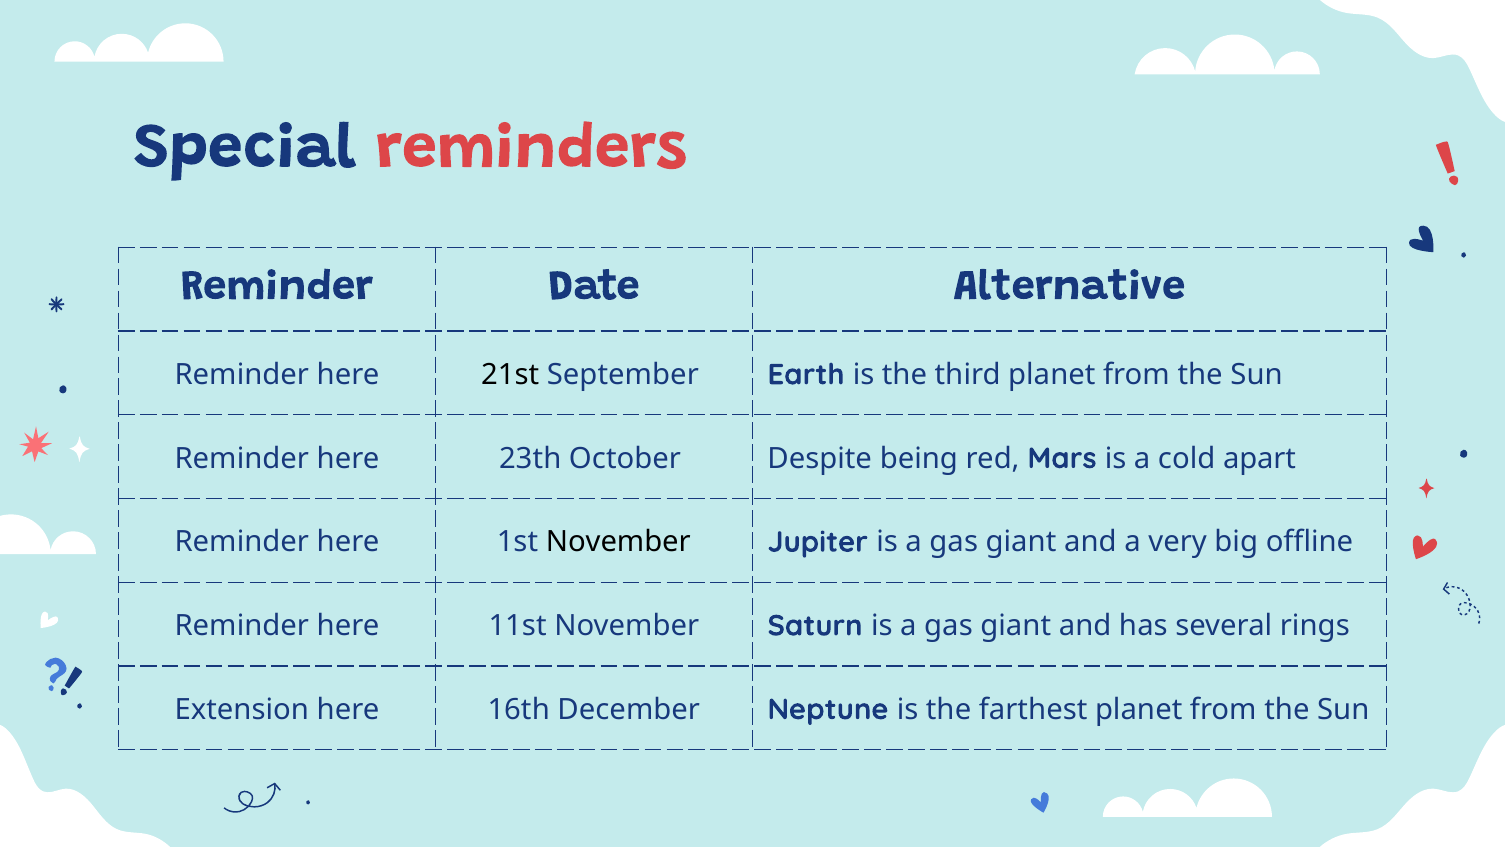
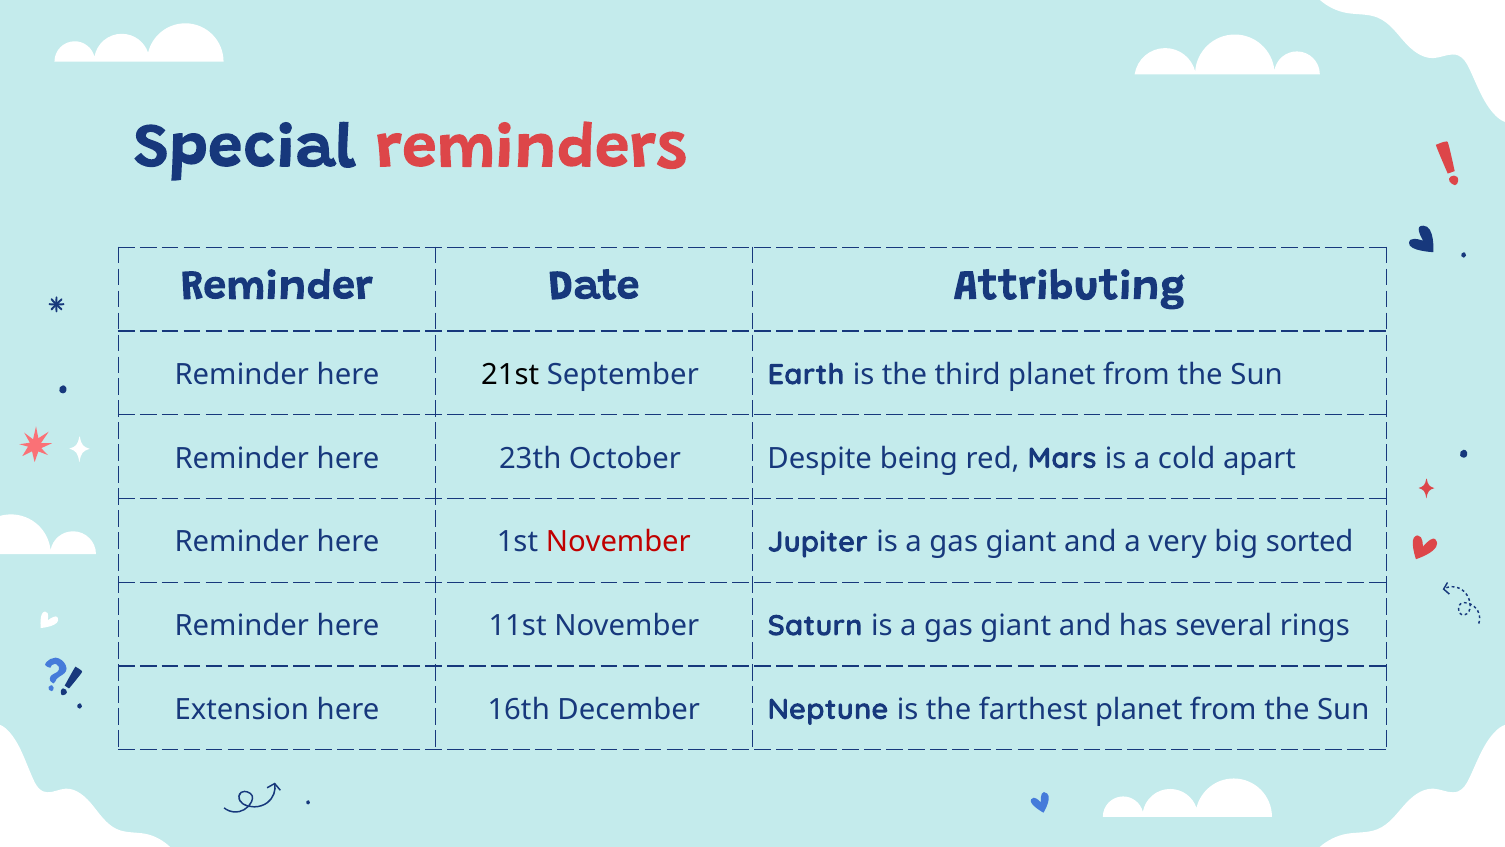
Alternative: Alternative -> Attributing (1069, 285)
November colour: black -> red (618, 542)
offline: offline -> sorted (1310, 542)
